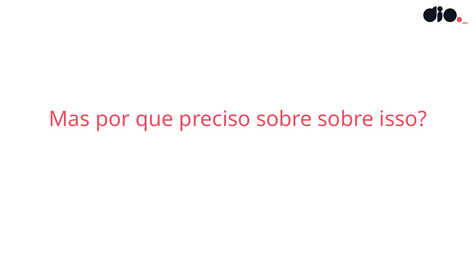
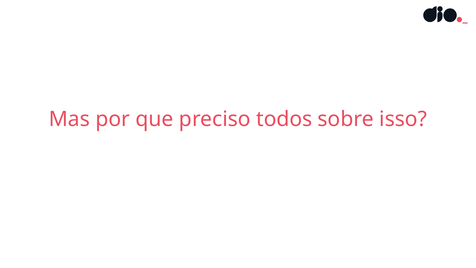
preciso sobre: sobre -> todos (284, 119)
